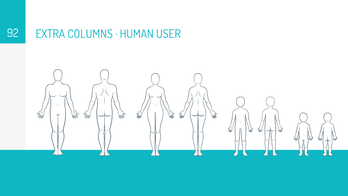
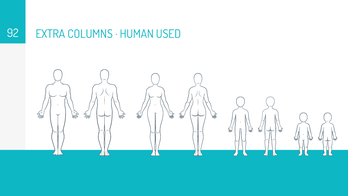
USER: USER -> USED (168, 34)
